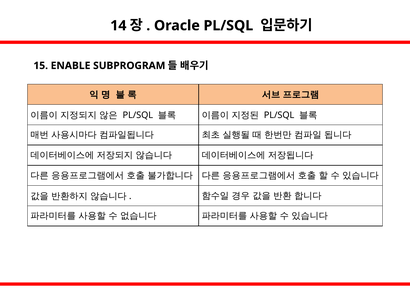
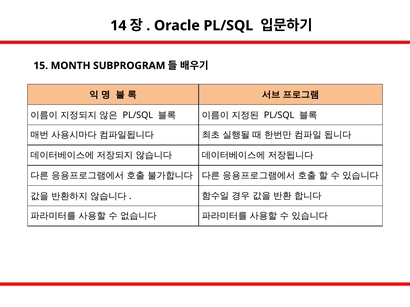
ENABLE: ENABLE -> MONTH (71, 66)
